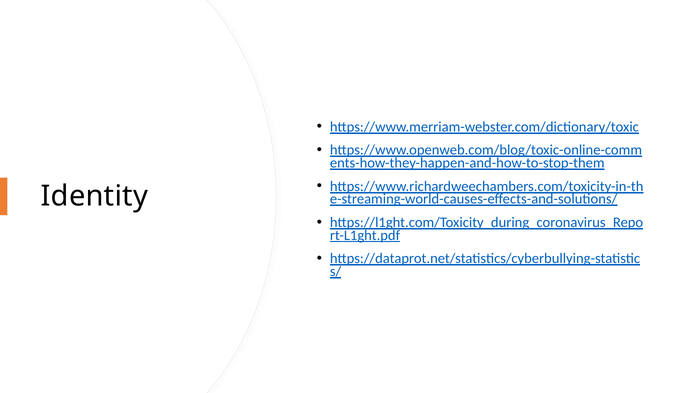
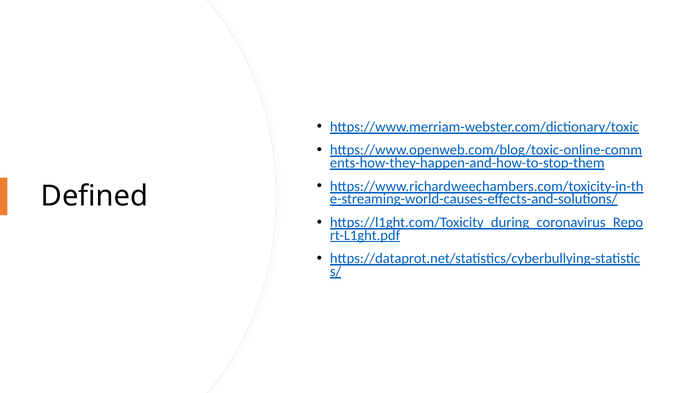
Identity: Identity -> Defined (95, 196)
